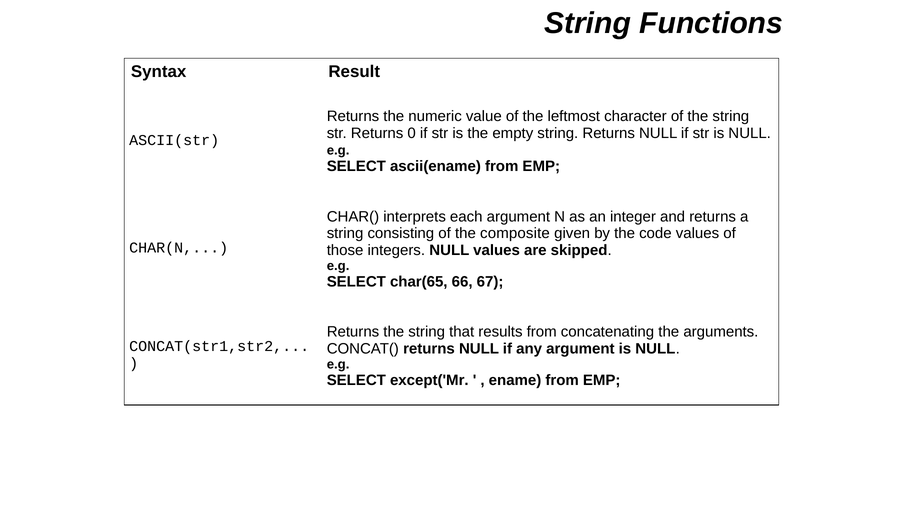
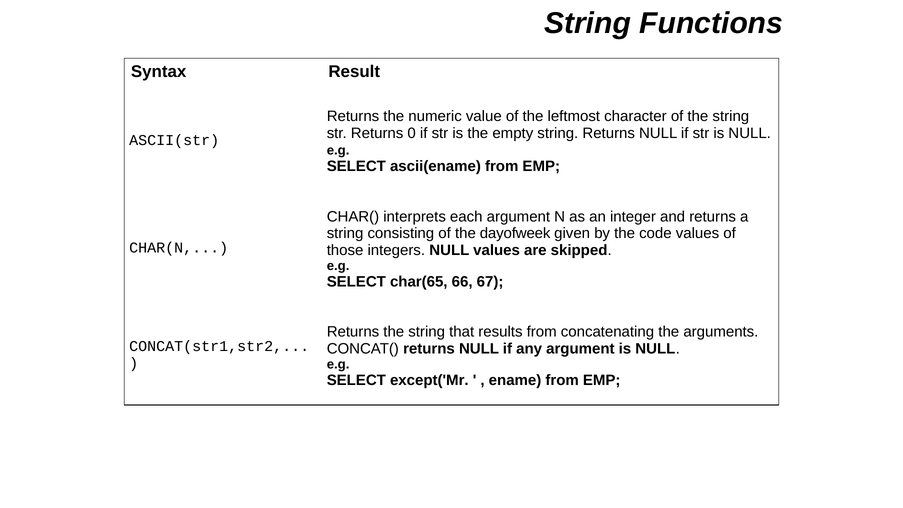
composite: composite -> dayofweek (515, 233)
